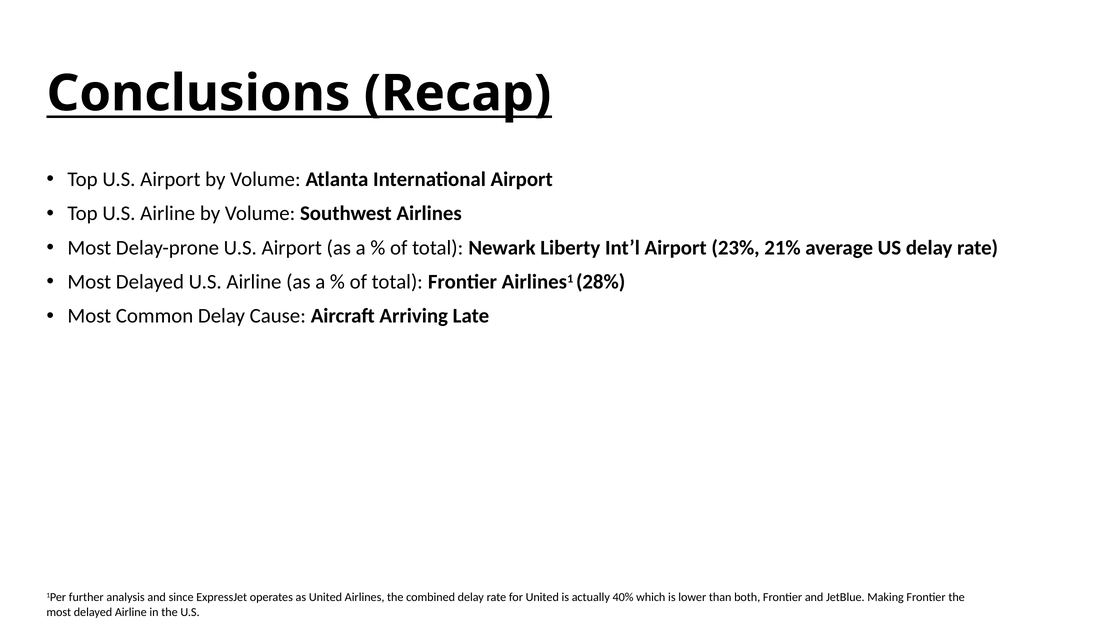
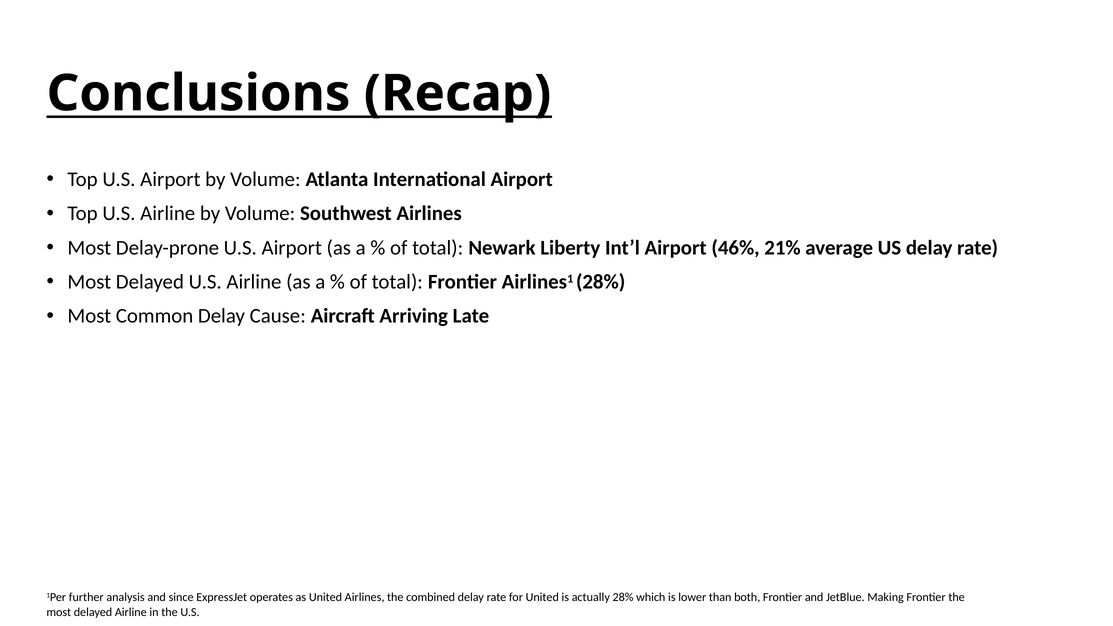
23%: 23% -> 46% (735, 248)
actually 40%: 40% -> 28% (623, 597)
